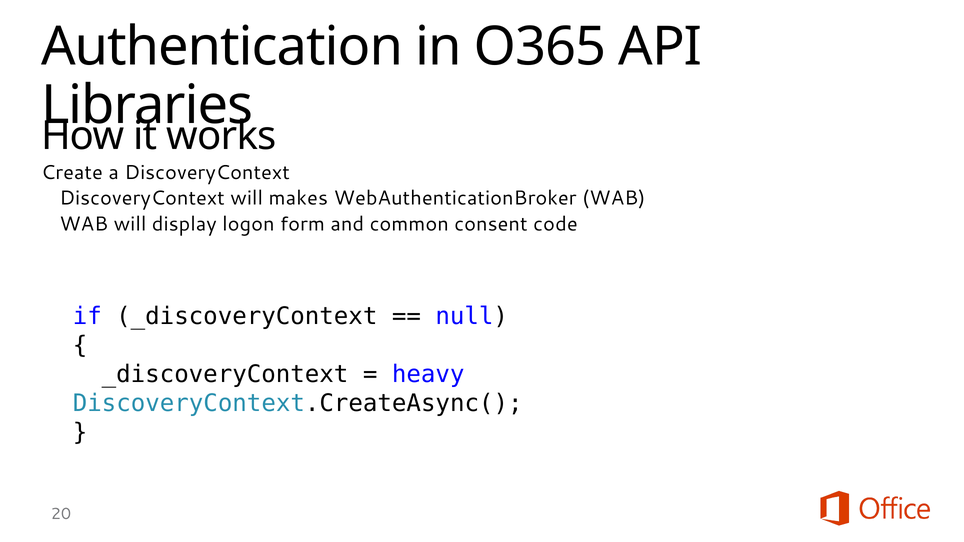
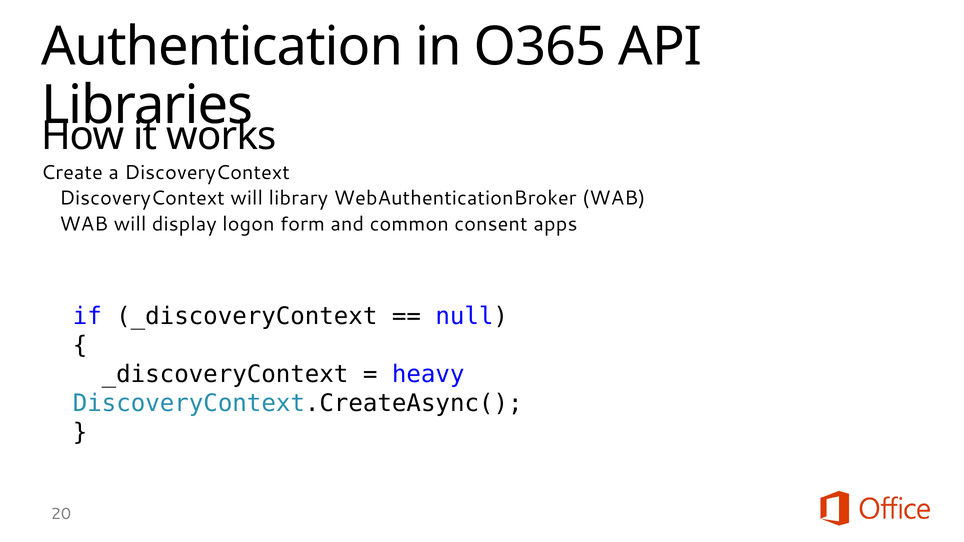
makes: makes -> library (298, 198)
code: code -> apps (555, 224)
